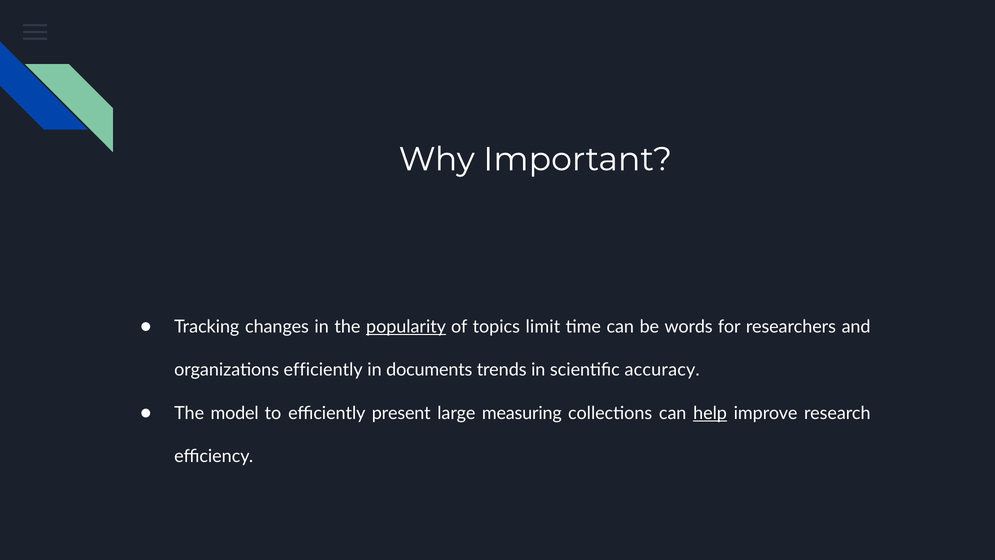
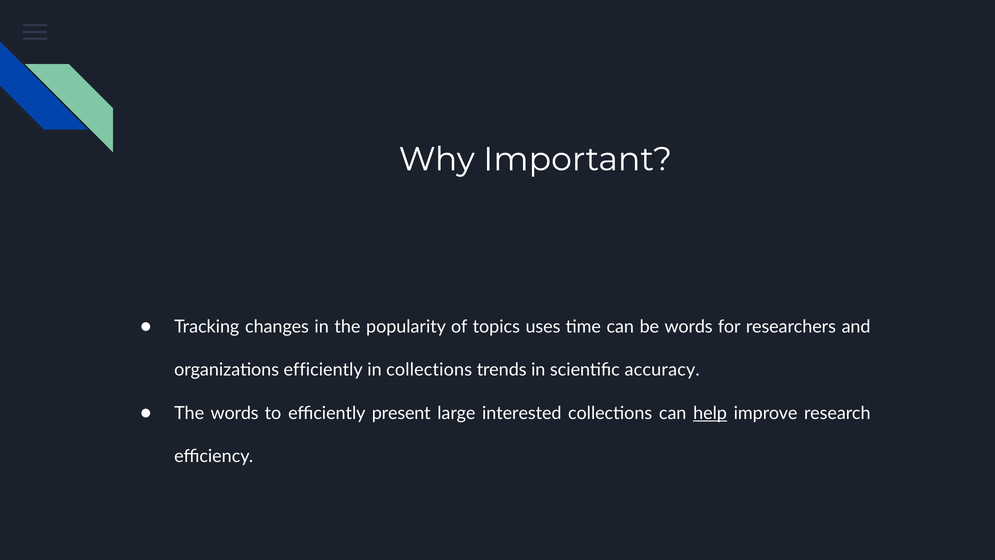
popularity underline: present -> none (406, 327)
limit: limit -> uses (543, 327)
in documents: documents -> collections (429, 370)
The model: model -> words (235, 413)
measuring: measuring -> interested (522, 413)
